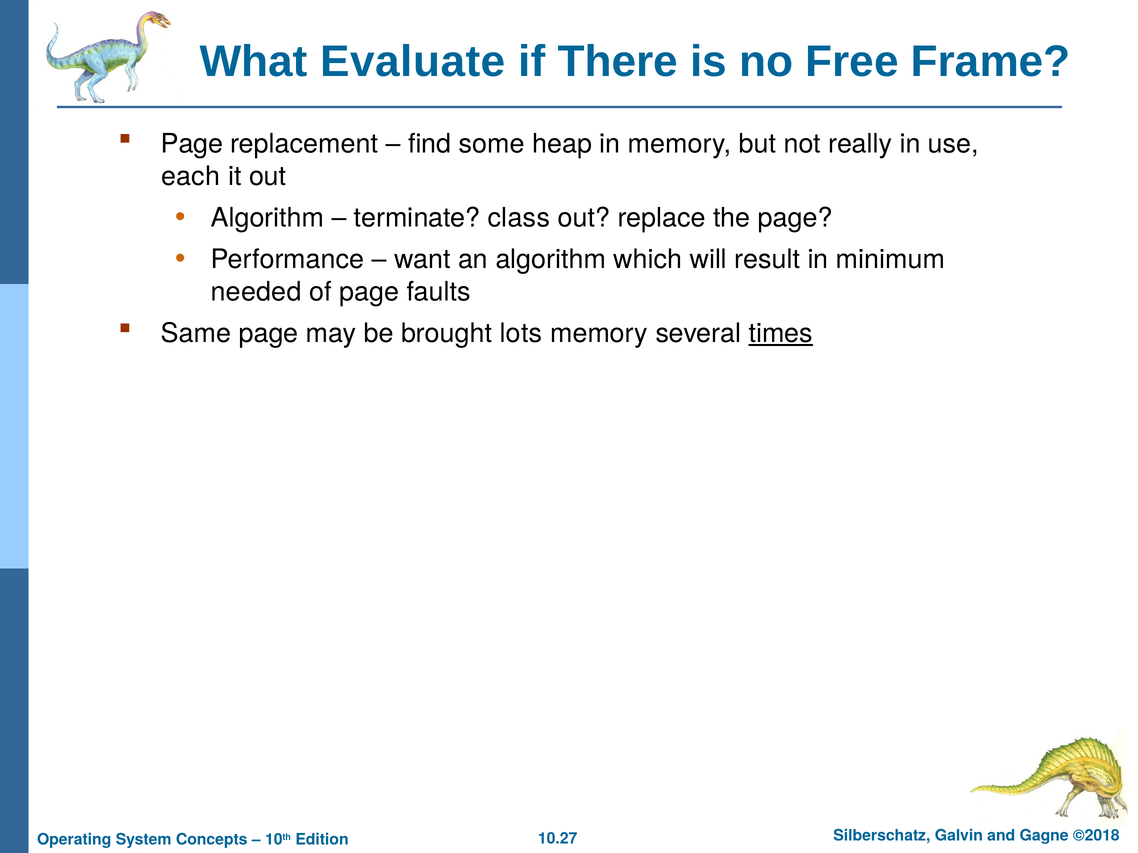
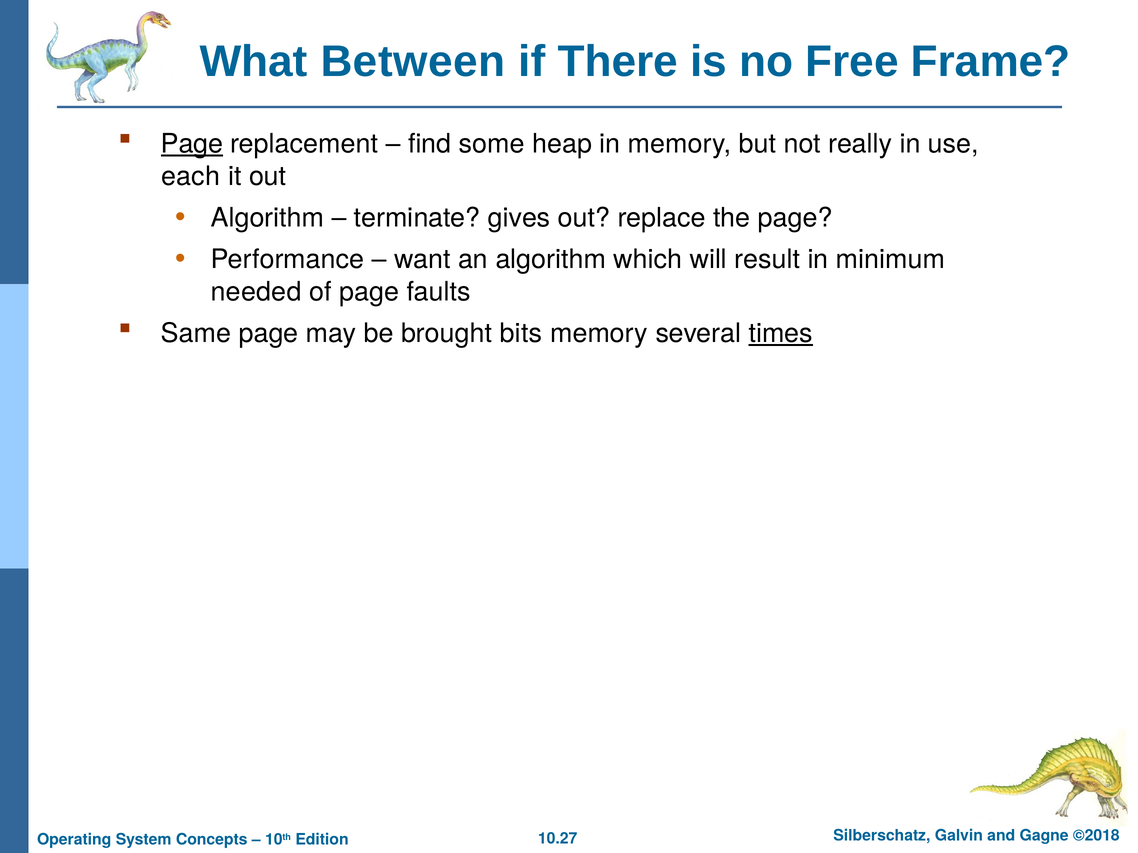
Evaluate: Evaluate -> Between (413, 62)
Page underline: none -> present (192, 144)
class: class -> gives (519, 218)
lots: lots -> bits (521, 334)
